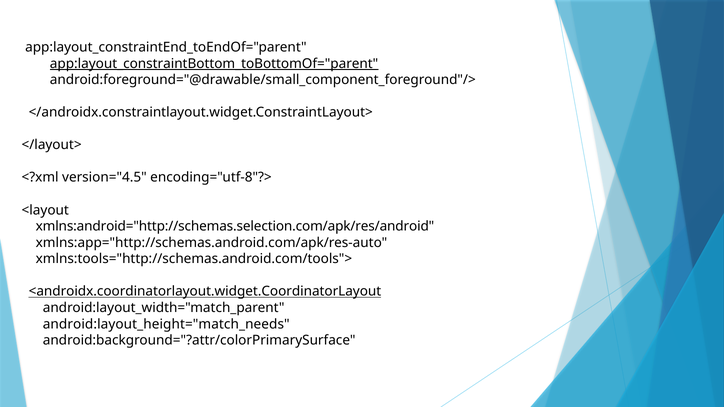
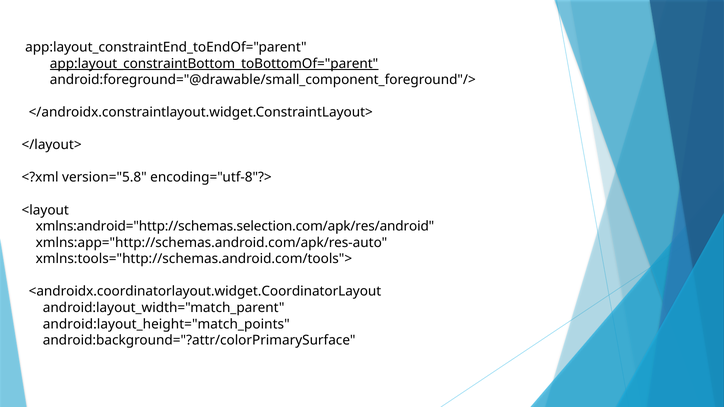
version="4.5: version="4.5 -> version="5.8 (104, 178)
<androidx.coordinatorlayout.widget.CoordinatorLayout underline: present -> none (205, 292)
android:layout_height="match_needs: android:layout_height="match_needs -> android:layout_height="match_points (166, 324)
